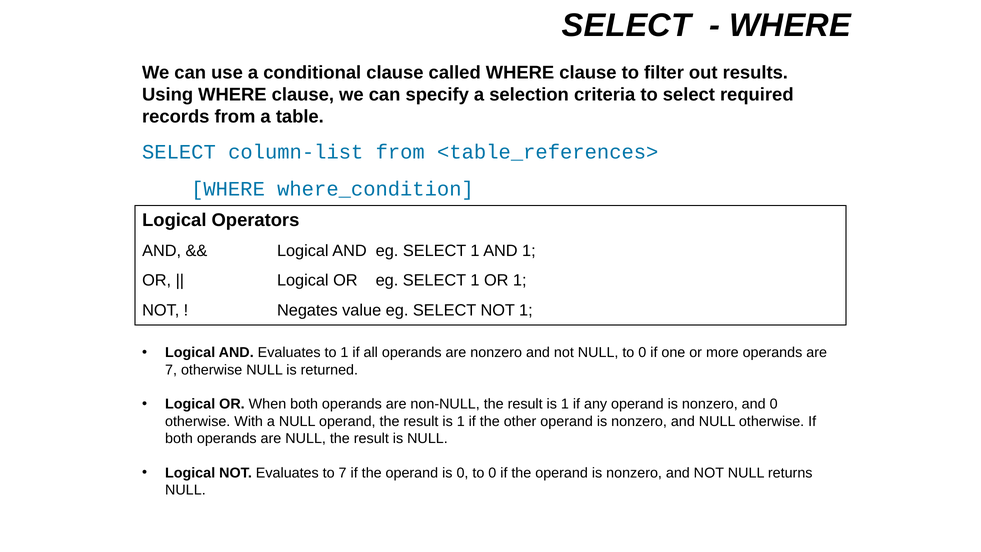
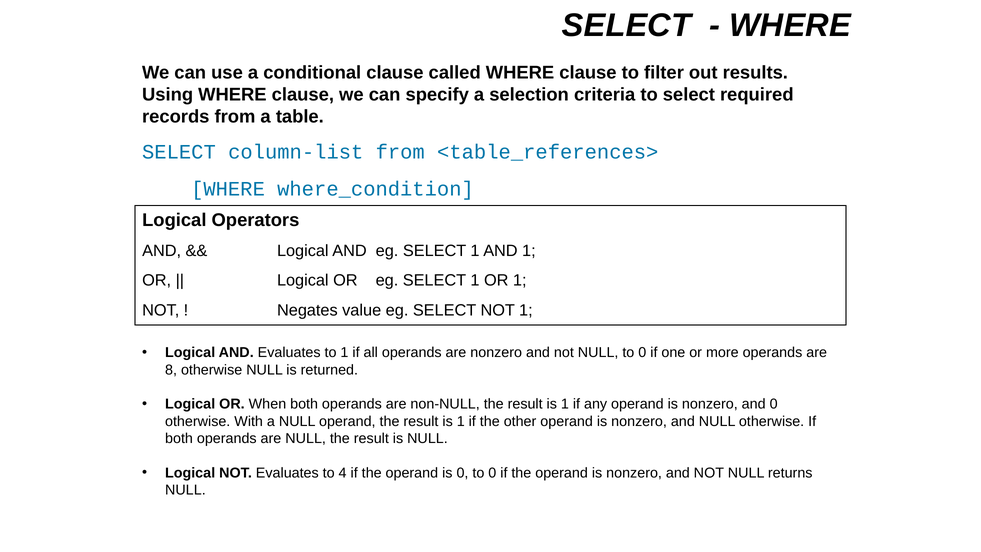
7: 7 -> 8 (171, 370)
to 7: 7 -> 4 (343, 473)
